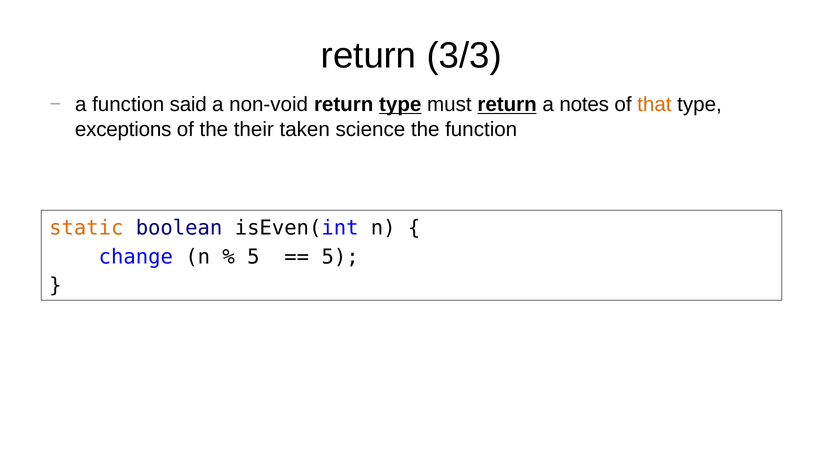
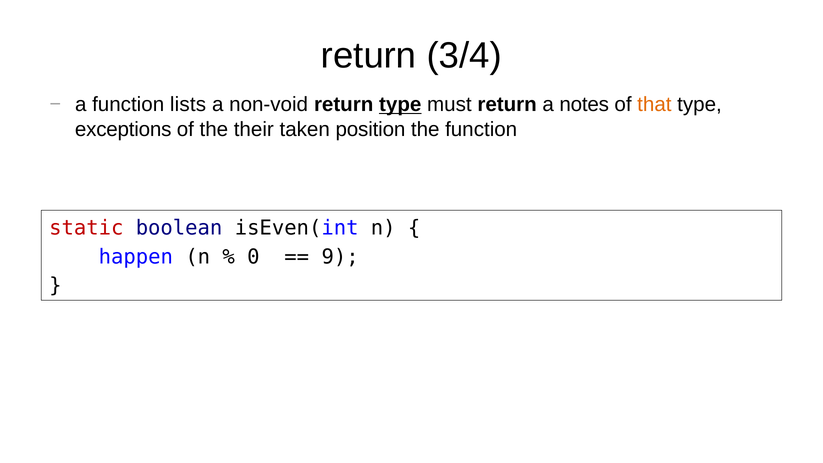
3/3: 3/3 -> 3/4 (464, 55)
said: said -> lists (188, 105)
return underline: present -> none (507, 105)
science: science -> position (370, 129)
static colour: orange -> red (86, 228)
change: change -> happen (136, 257)
5: 5 -> 0 (253, 257)
5: 5 -> 9 (340, 257)
